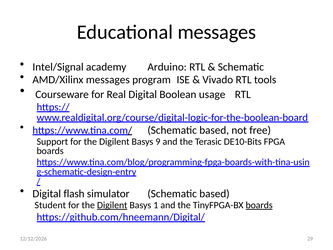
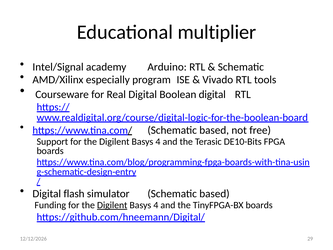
Educational messages: messages -> multiplier (217, 32)
AMD/Xilinx messages: messages -> especially (108, 80)
Boolean usage: usage -> digital (212, 94)
9: 9 -> 4 (158, 142)
Student: Student -> Funding (50, 205)
1: 1 -> 4 (156, 205)
boards underline: present -> none (259, 205)
